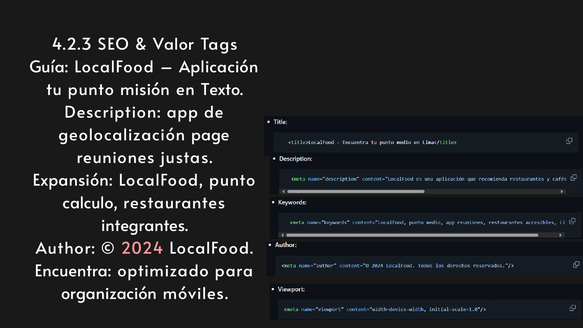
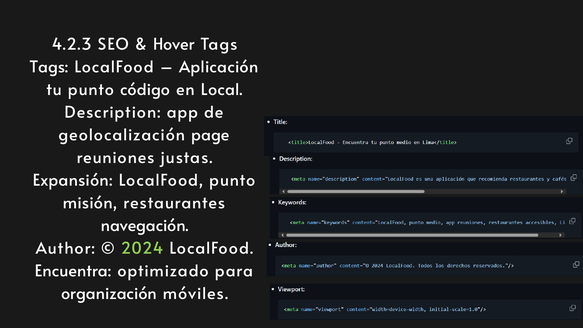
Valor: Valor -> Hover (174, 44)
Guía: Guía -> Tags (49, 67)
misión: misión -> código (145, 90)
Texto: Texto -> Local (222, 90)
calculo: calculo -> misión (90, 203)
integrantes: integrantes -> navegación (145, 226)
2024 colour: pink -> light green (142, 248)
